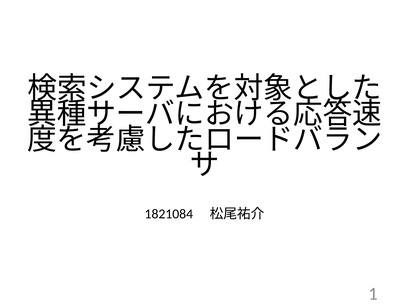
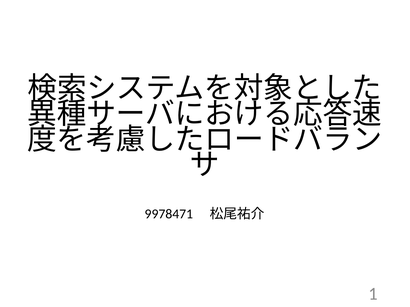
1821084: 1821084 -> 9978471 (169, 214)
